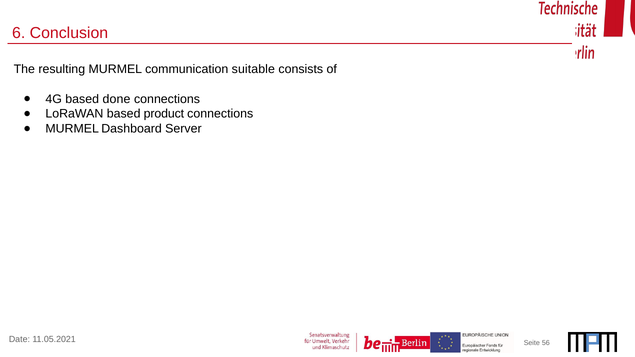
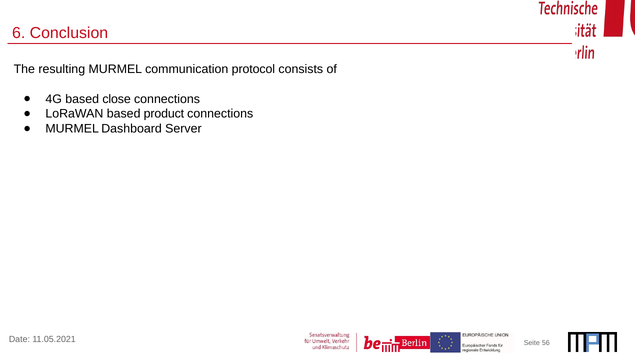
suitable: suitable -> protocol (253, 69)
done: done -> close (117, 99)
